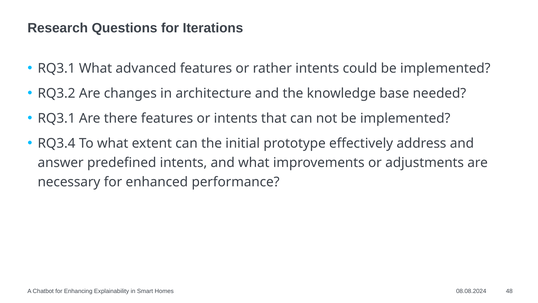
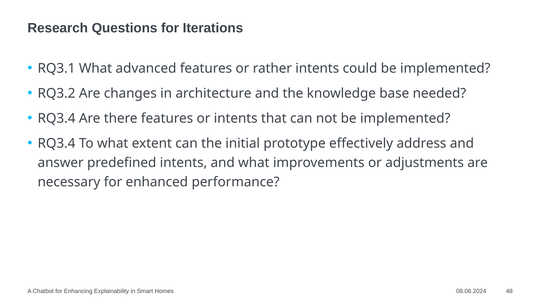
RQ3.1: RQ3.1 -> RQ3.4 (57, 118)
